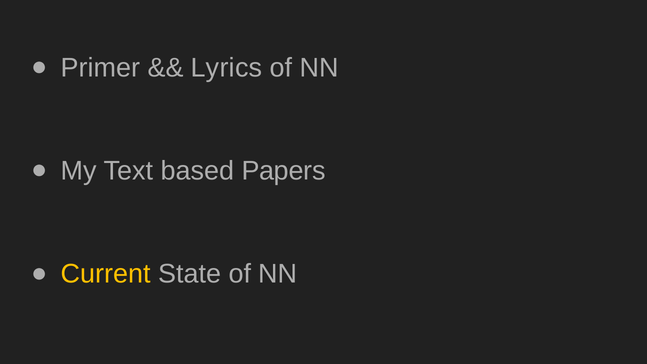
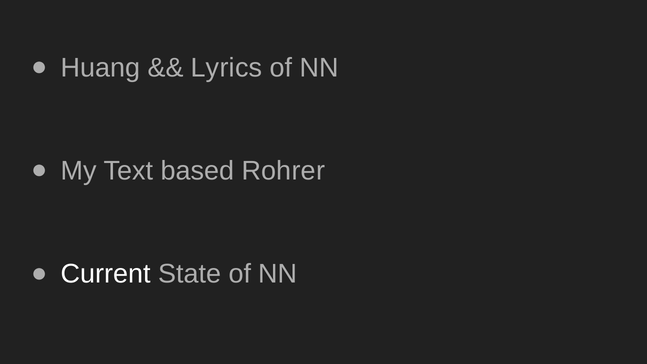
Primer: Primer -> Huang (101, 68)
Papers: Papers -> Rohrer (283, 171)
Current colour: yellow -> white (106, 274)
